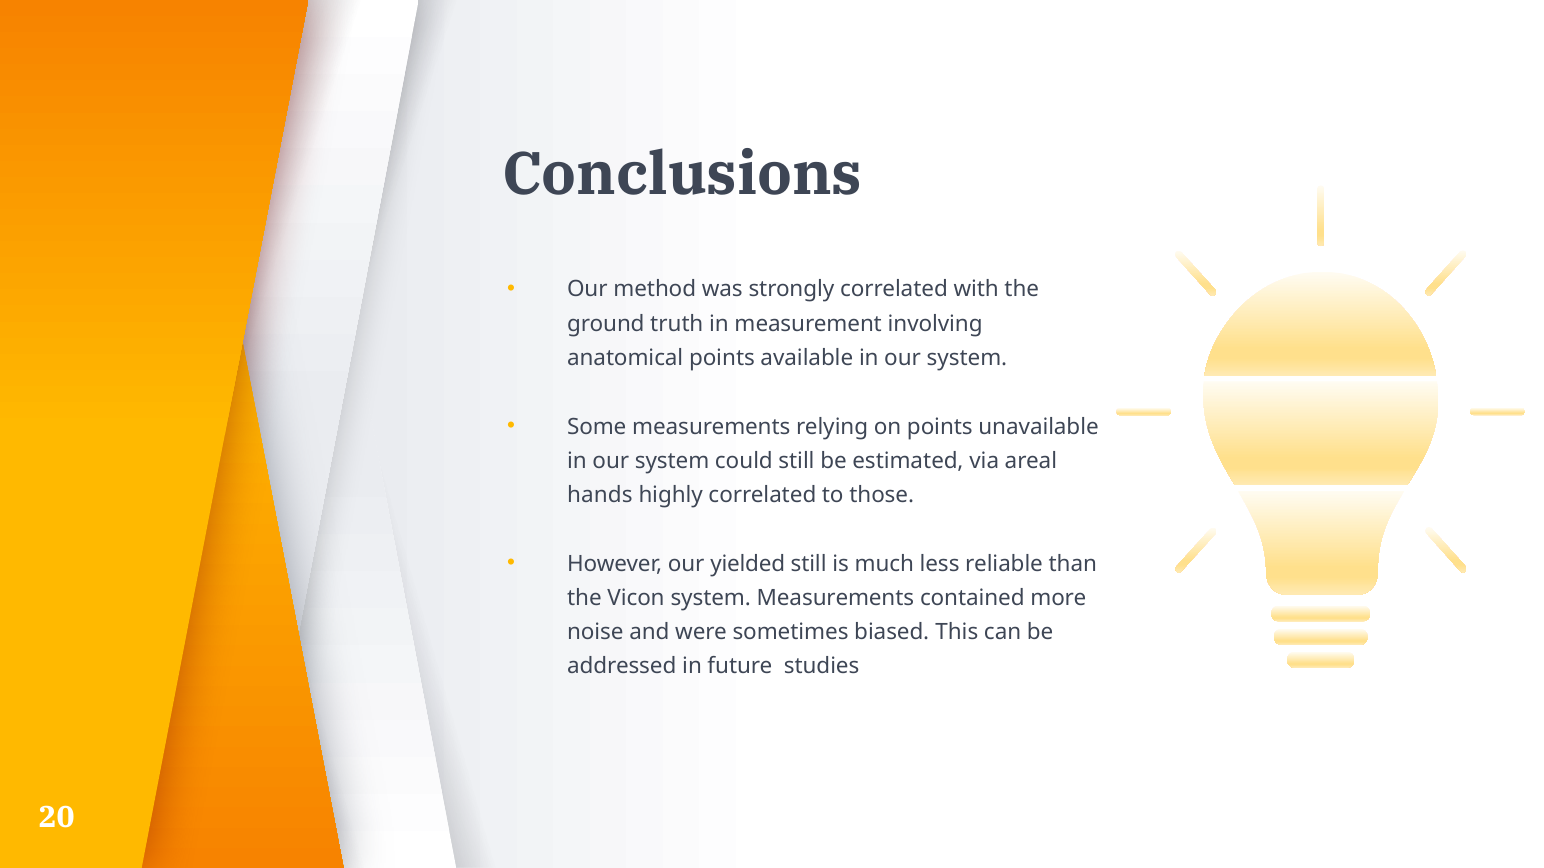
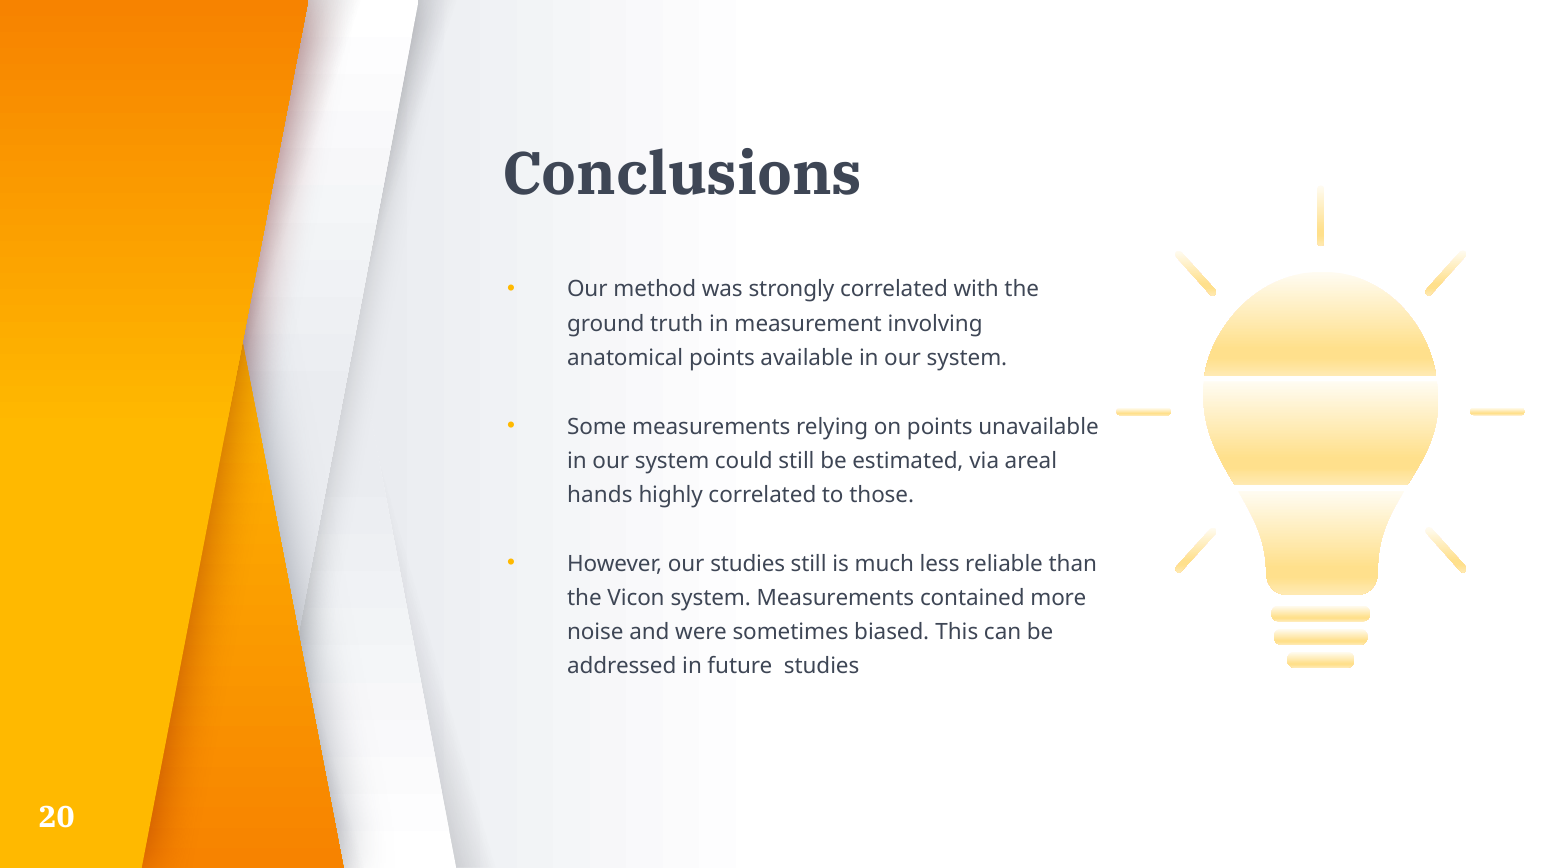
our yielded: yielded -> studies (748, 564)
